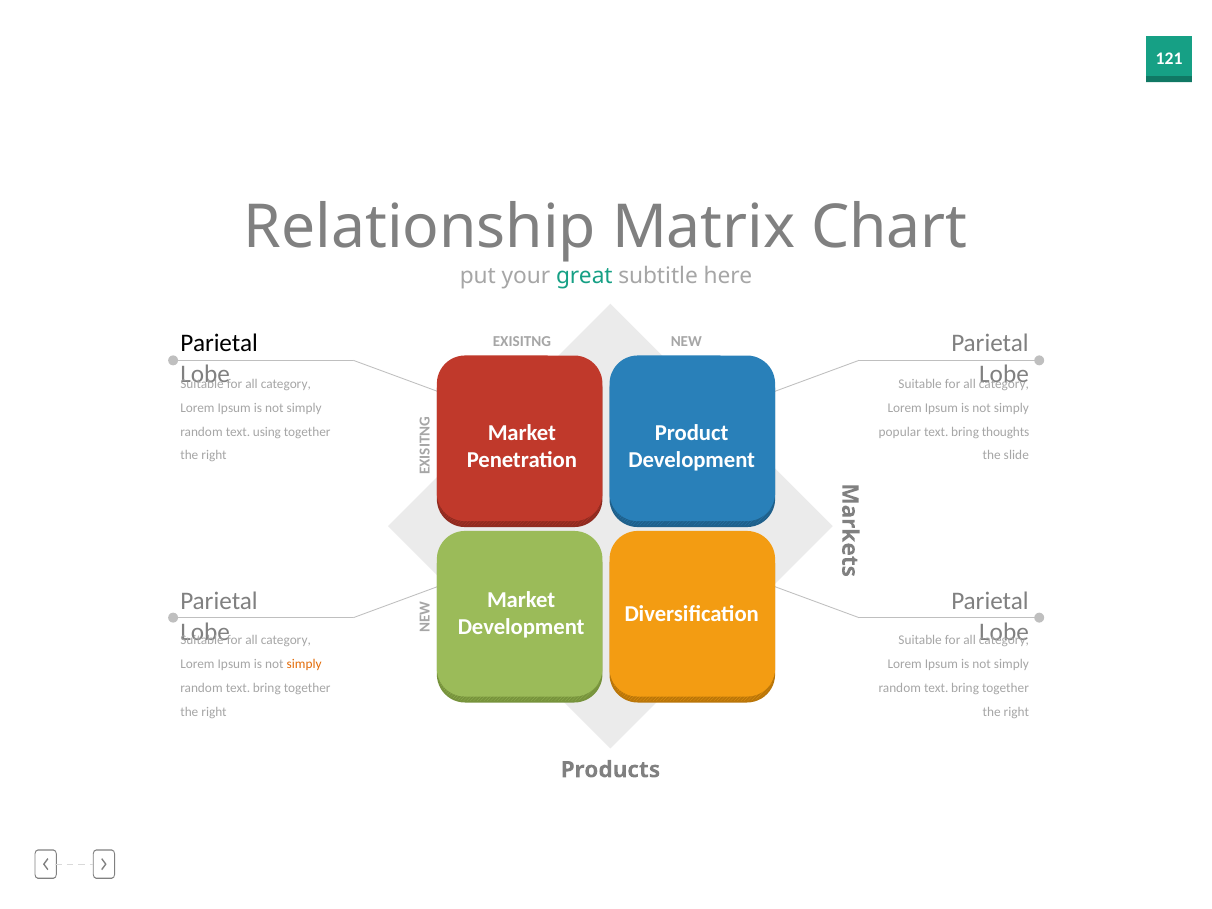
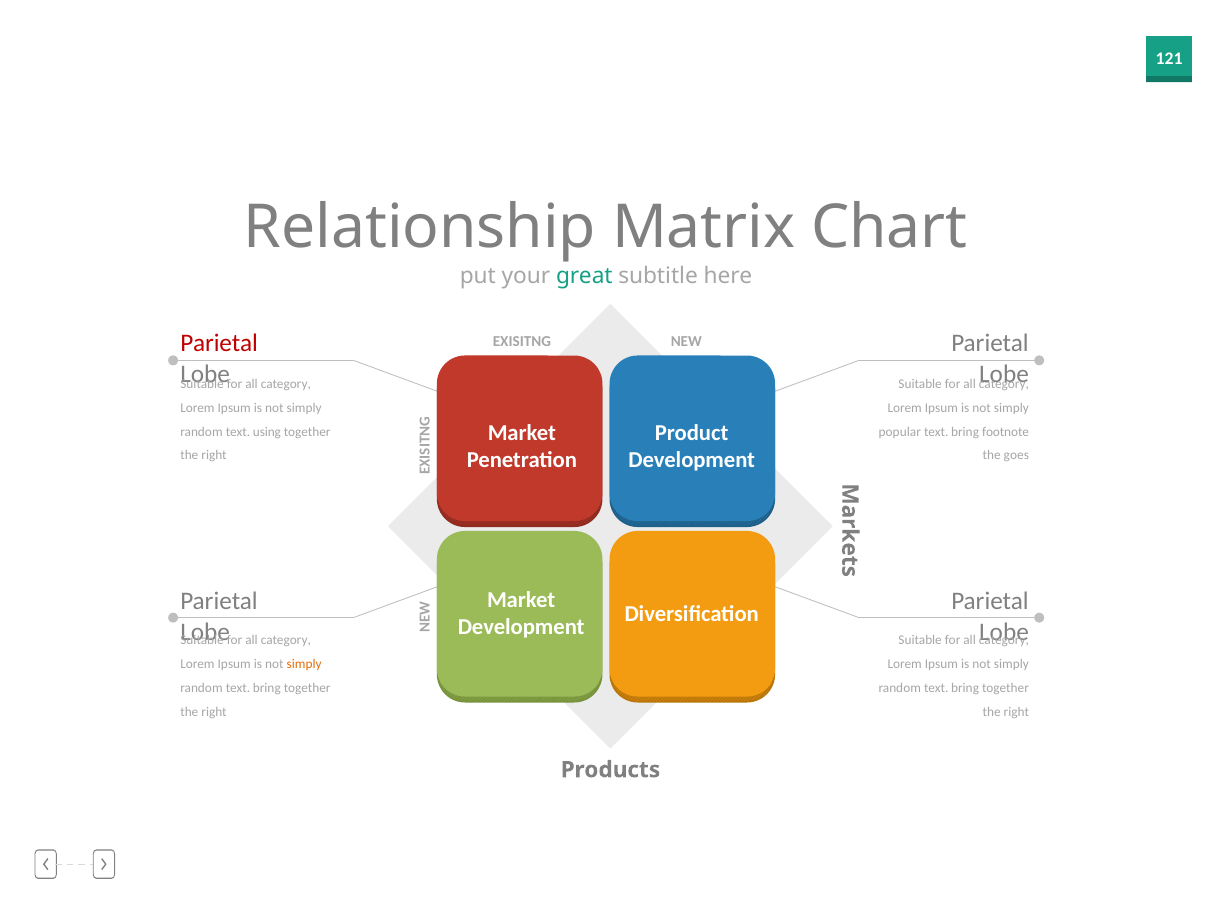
Parietal colour: black -> red (219, 343)
thoughts: thoughts -> footnote (1006, 432)
slide: slide -> goes (1016, 456)
